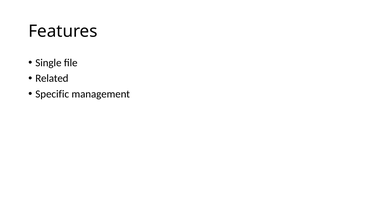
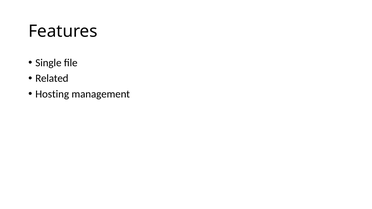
Specific: Specific -> Hosting (52, 94)
